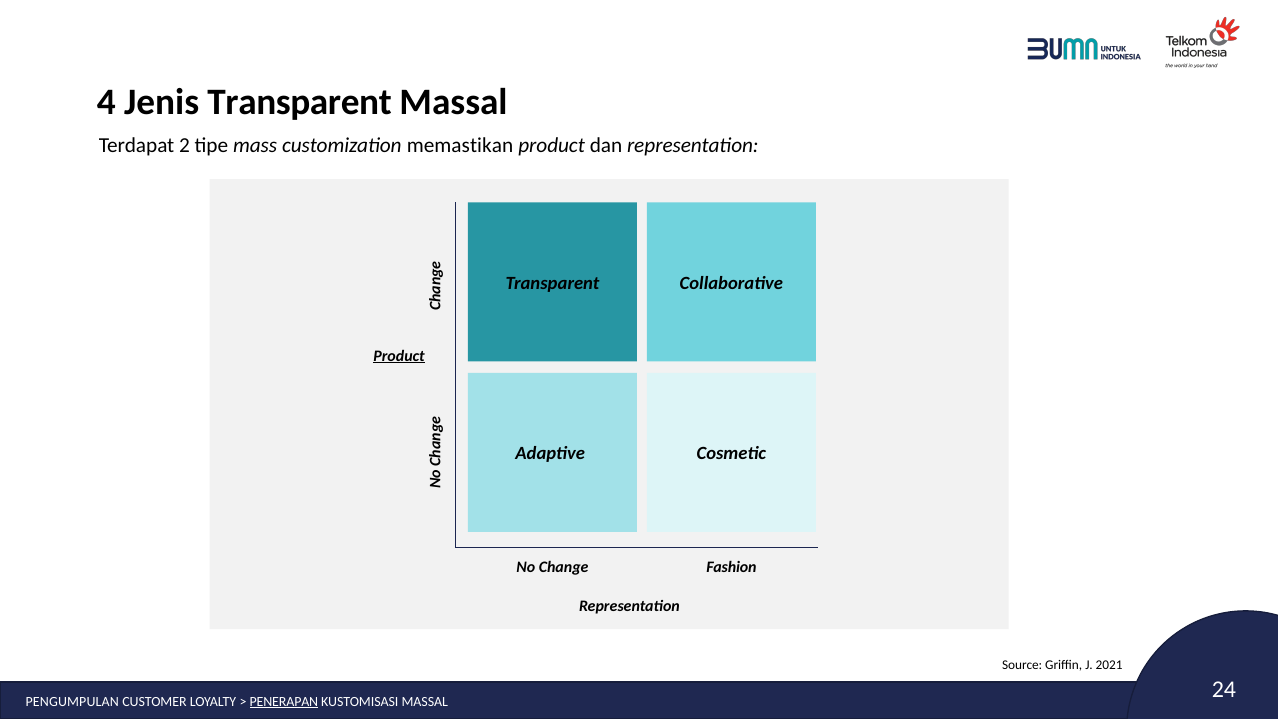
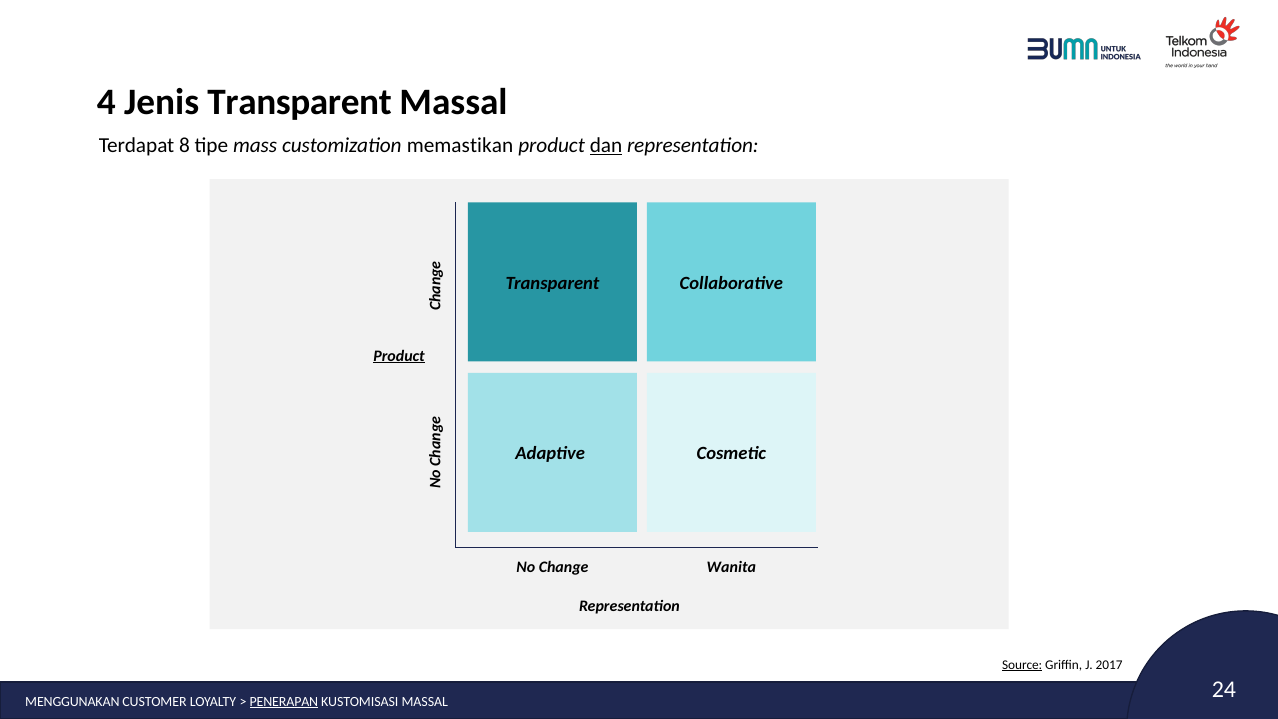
2: 2 -> 8 (185, 146)
dan underline: none -> present (606, 146)
Fashion: Fashion -> Wanita (731, 568)
Source underline: none -> present (1022, 665)
2021: 2021 -> 2017 (1109, 665)
PENGUMPULAN: PENGUMPULAN -> MENGGUNAKAN (72, 702)
